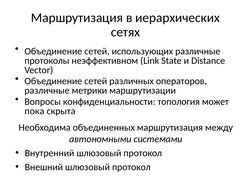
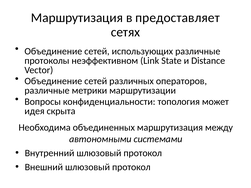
иерархических: иерархических -> предоставляет (178, 18)
пока: пока -> идея (35, 111)
